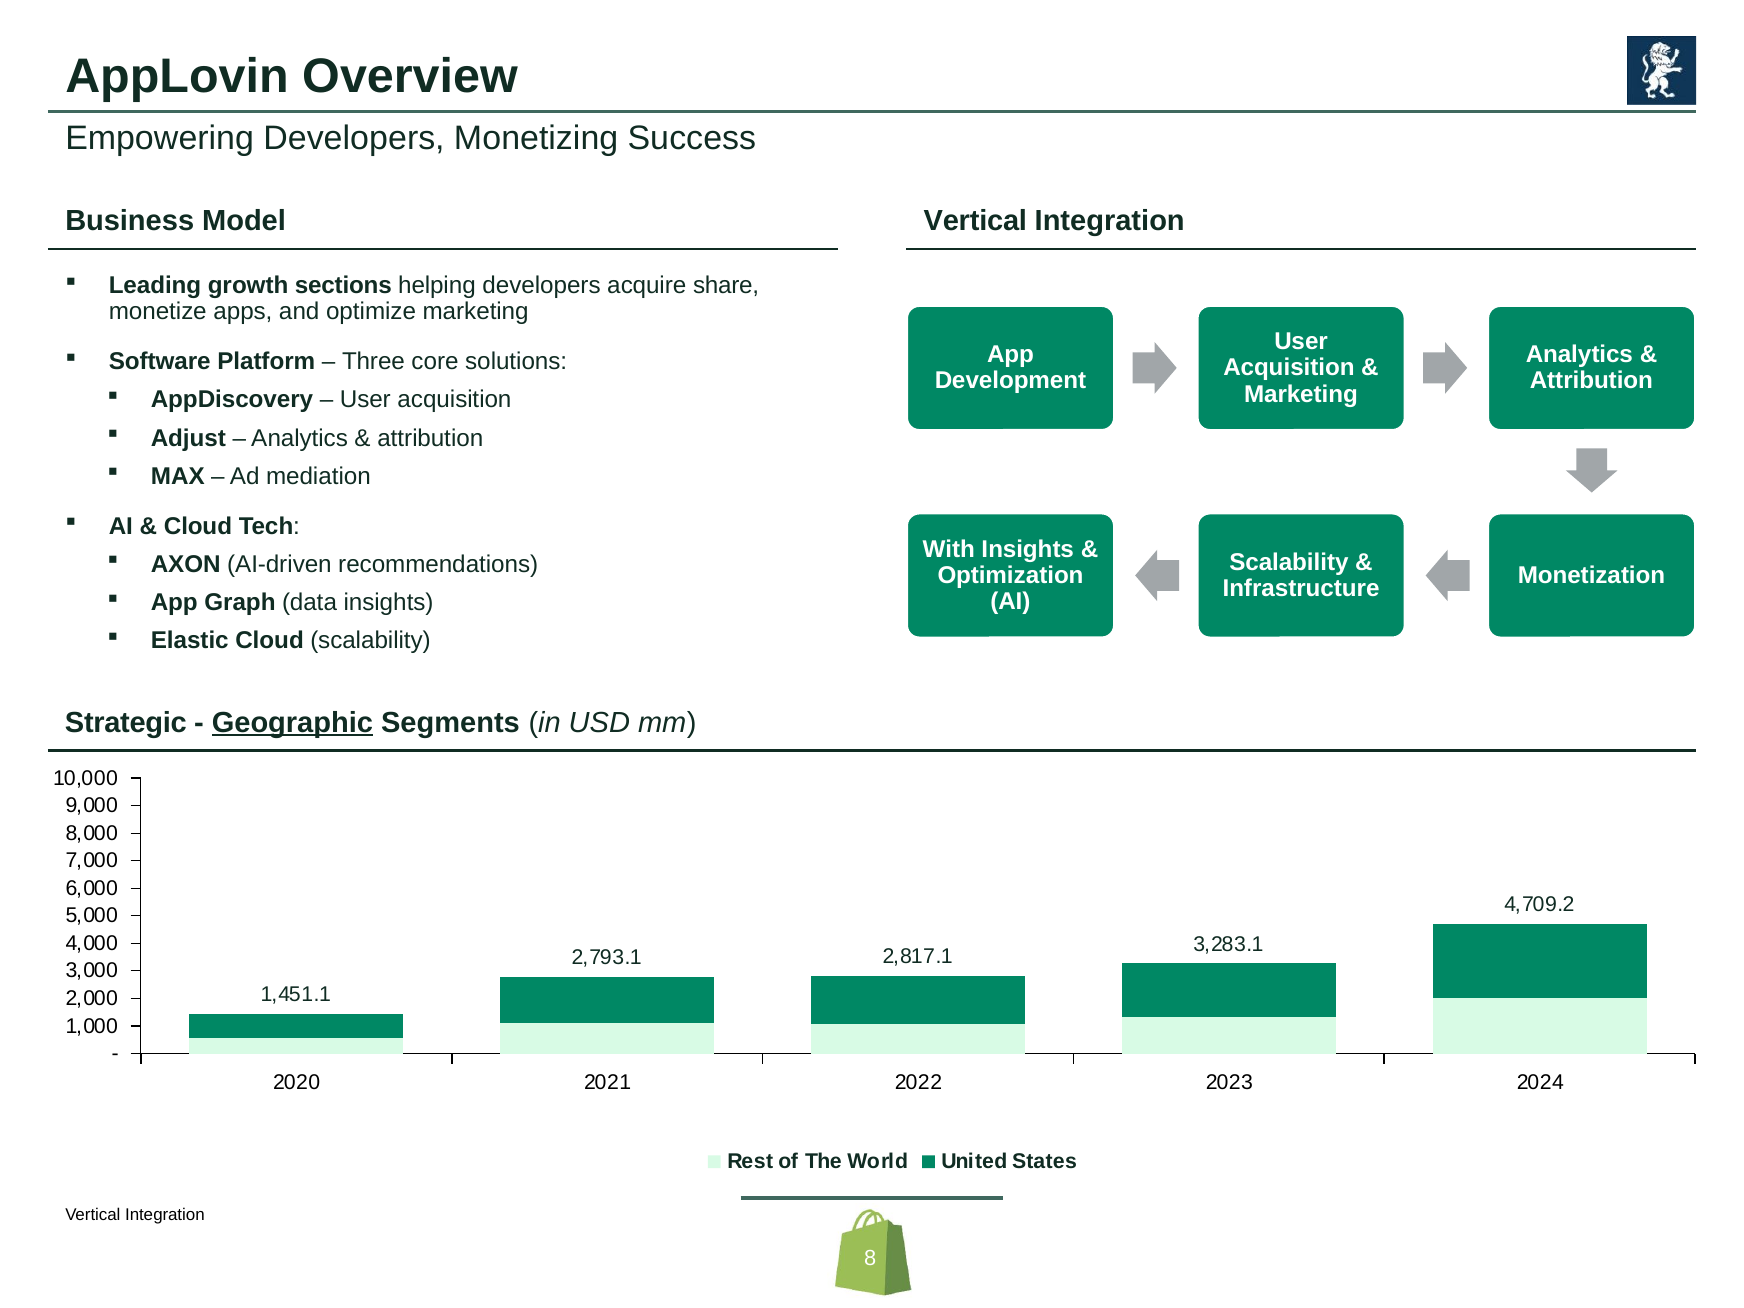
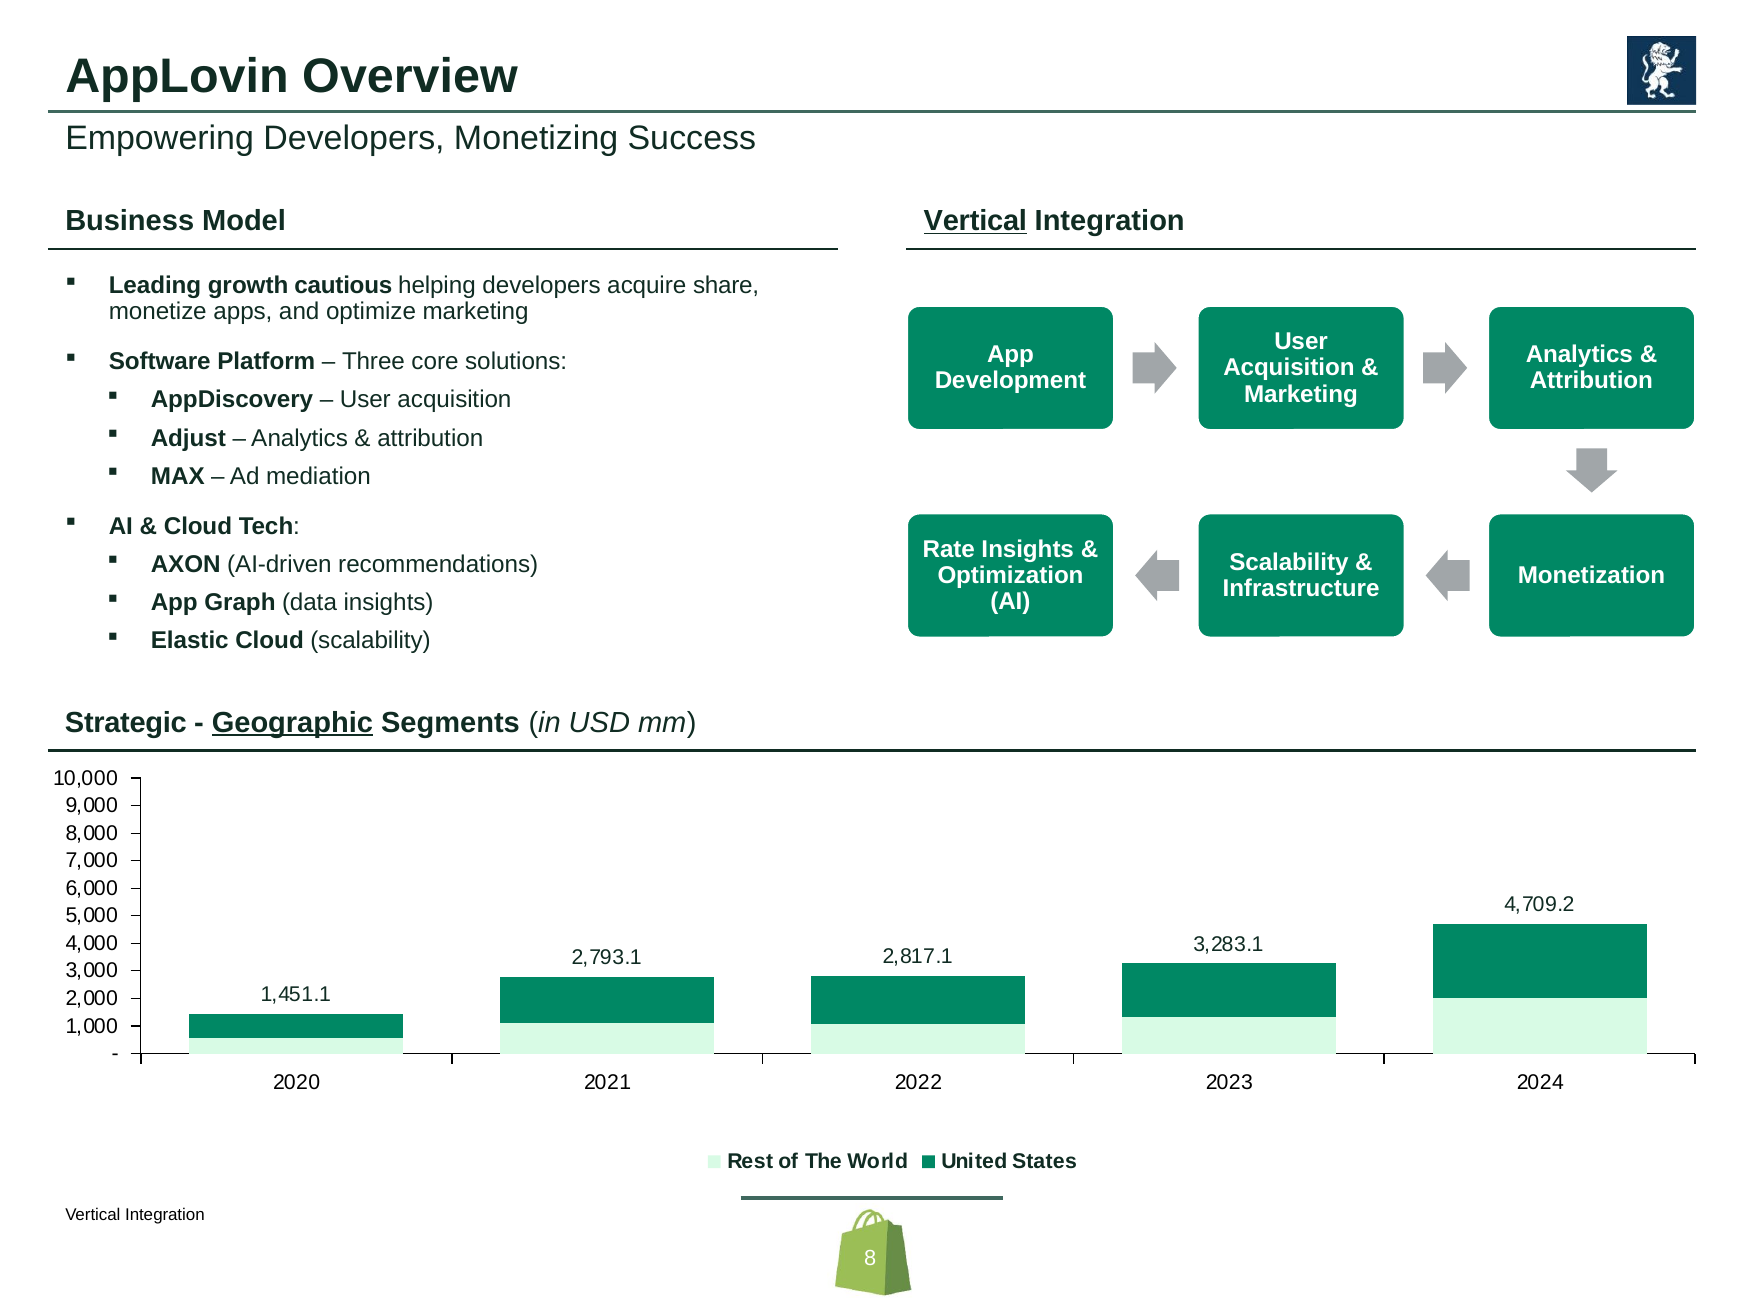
Vertical underline: none -> present (975, 221)
sections: sections -> cautious (343, 286)
With: With -> Rate (949, 549)
